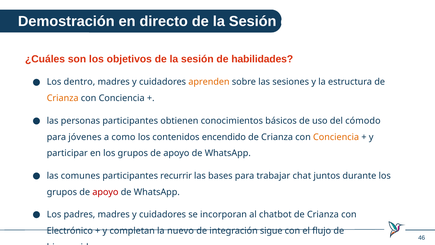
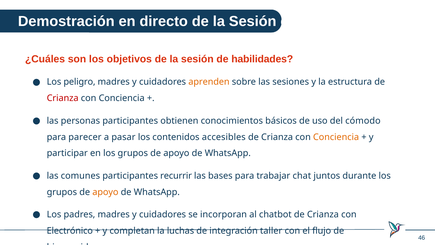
dentro: dentro -> peligro (79, 82)
Crianza colour: orange -> red (63, 98)
jóvenes: jóvenes -> parecer (85, 137)
como: como -> pasar (123, 137)
encendido: encendido -> accesibles (224, 137)
apoyo colour: red -> orange (105, 192)
nuevo: nuevo -> luchas (181, 230)
sigue: sigue -> taller (271, 230)
